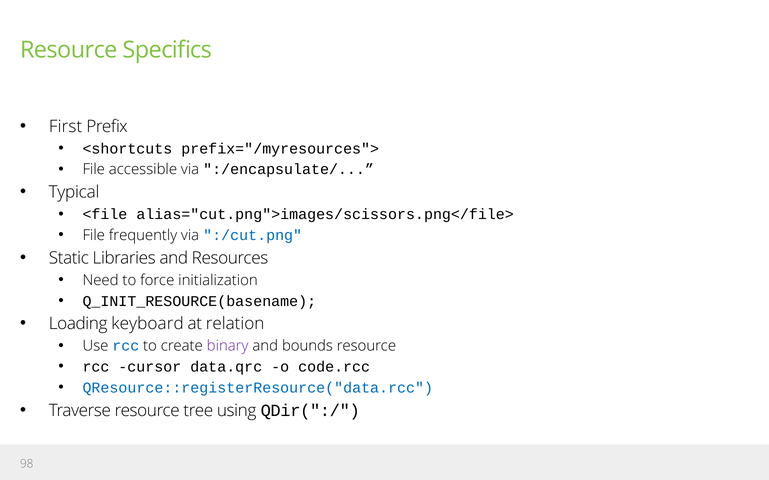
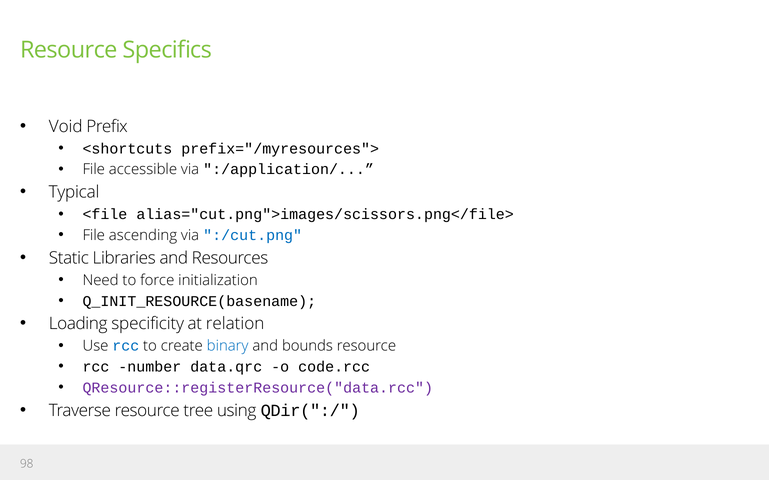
First: First -> Void (66, 127)
:/encapsulate/: :/encapsulate/ -> :/application/ (289, 170)
frequently: frequently -> ascending (143, 236)
keyboard: keyboard -> specificity (148, 324)
binary colour: purple -> blue (228, 346)
cursor: cursor -> number (150, 367)
QResource::registerResource("data.rcc colour: blue -> purple (258, 388)
